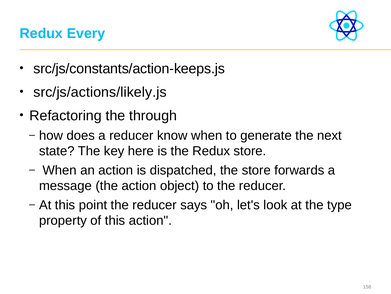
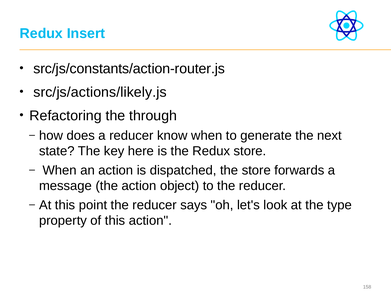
Every: Every -> Insert (86, 33)
src/js/constants/action-keeps.js: src/js/constants/action-keeps.js -> src/js/constants/action-router.js (129, 69)
